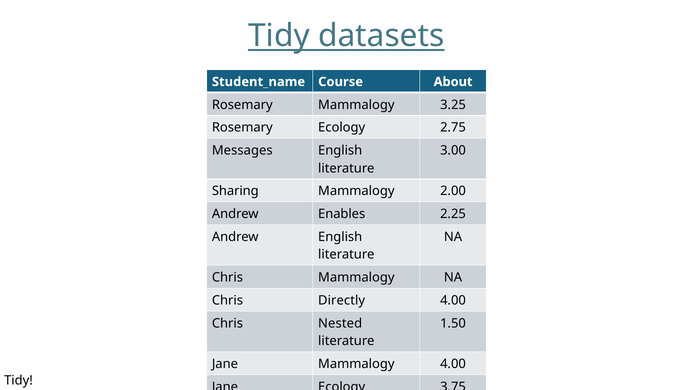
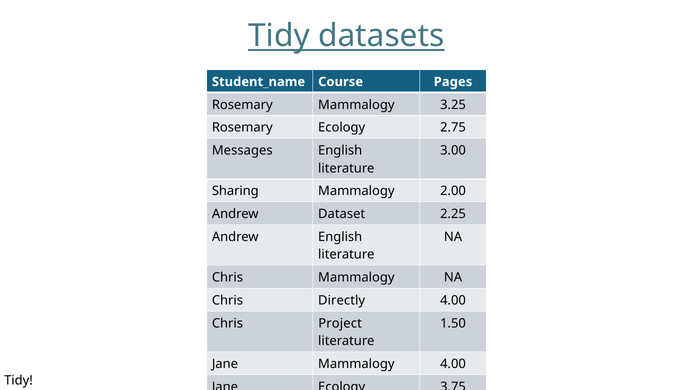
About: About -> Pages (453, 82)
Enables: Enables -> Dataset (342, 214)
Nested: Nested -> Project (340, 323)
